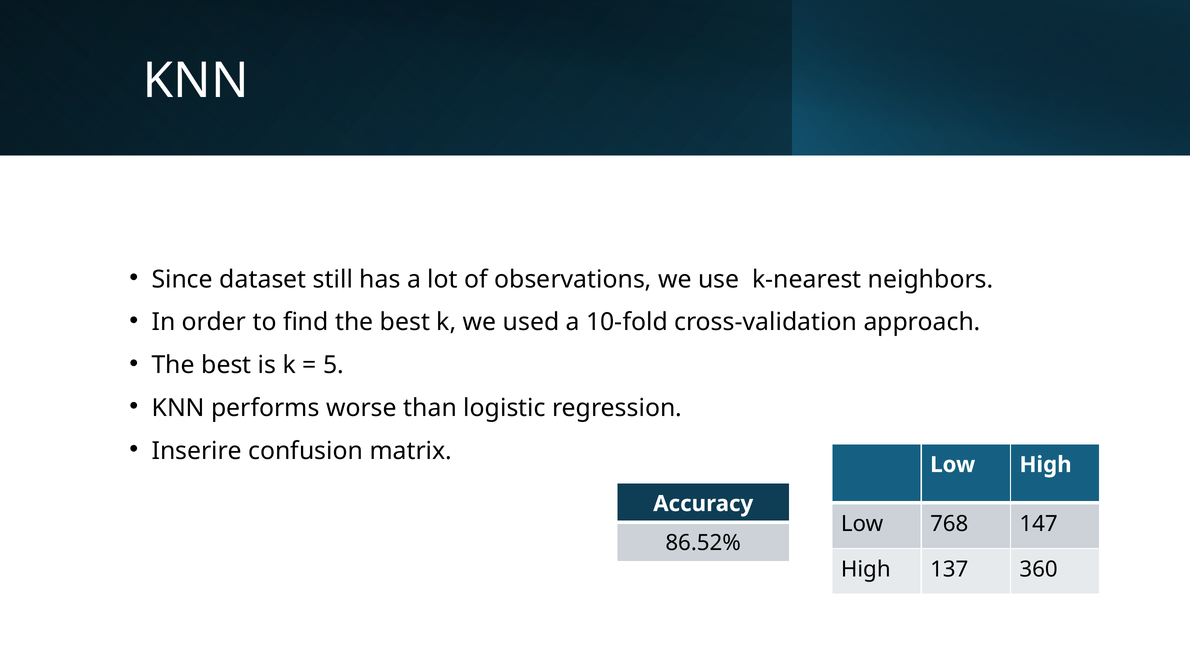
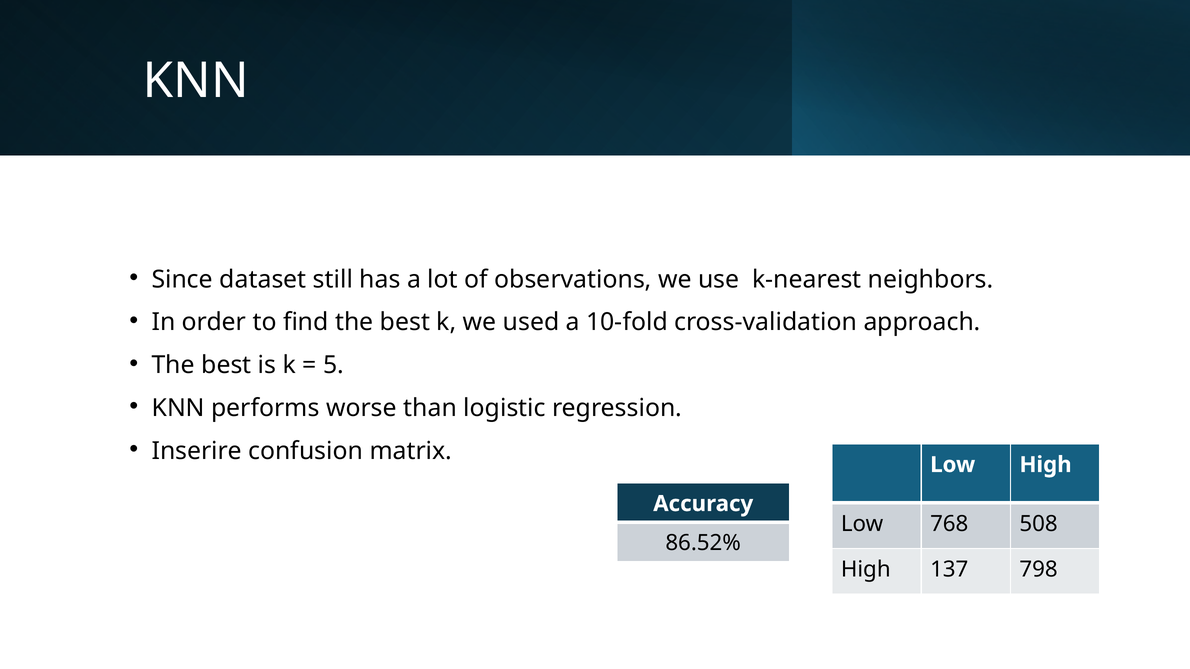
147: 147 -> 508 (1039, 524)
360: 360 -> 798 (1039, 570)
